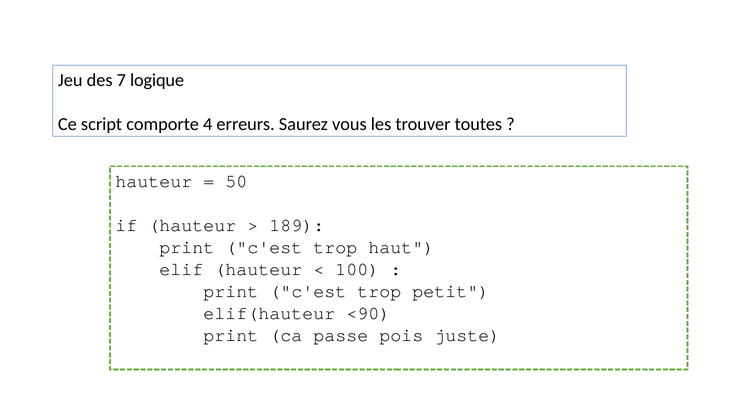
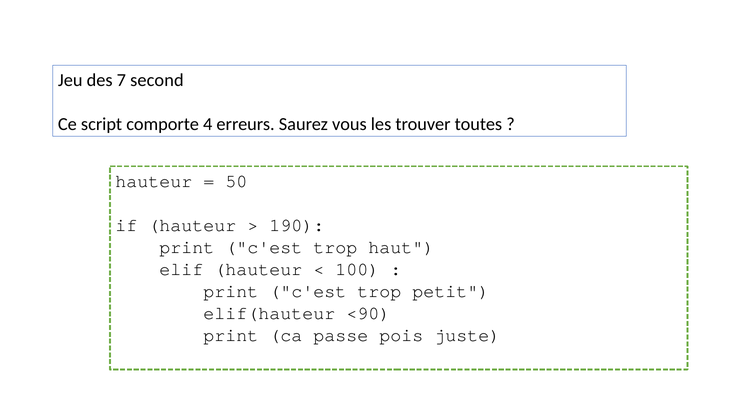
logique: logique -> second (157, 80)
189: 189 -> 190 (297, 225)
